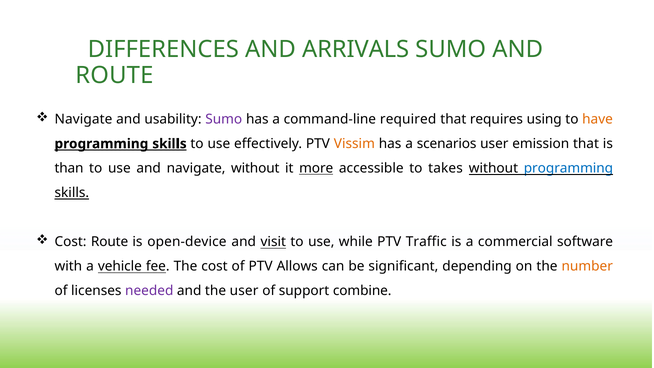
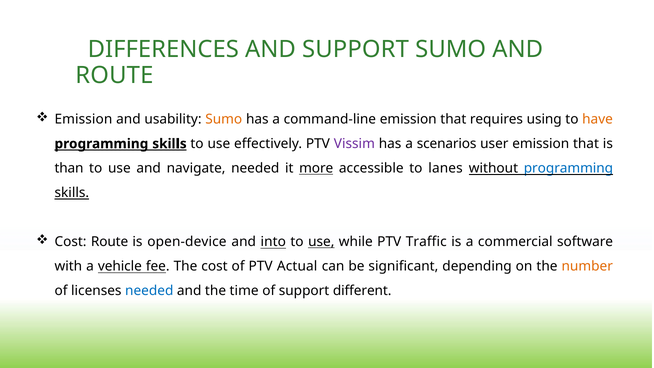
AND ARRIVALS: ARRIVALS -> SUPPORT (355, 49)
Navigate: Navigate -> Emission (83, 119)
Sumo colour: purple -> orange (224, 119)
command-line required: required -> emission (408, 119)
Vissim colour: orange -> purple (354, 144)
navigate without: without -> needed (255, 168)
takes: takes -> lanes (446, 168)
visit: visit -> into (273, 242)
use underline: none -> present (321, 242)
Allows: Allows -> Actual (297, 266)
needed colour: purple -> blue (149, 291)
the user: user -> time (244, 291)
combine: combine -> different (362, 291)
